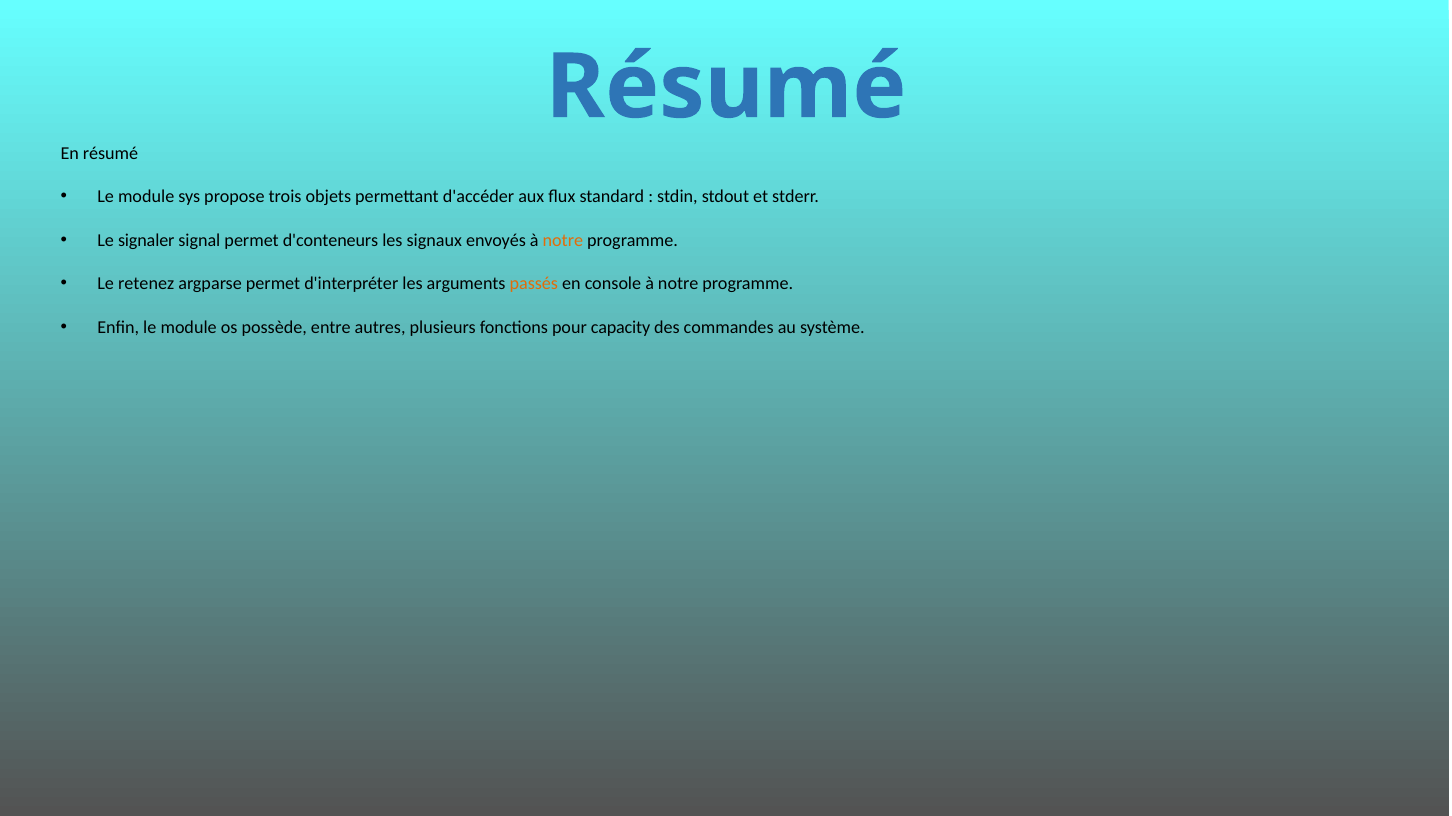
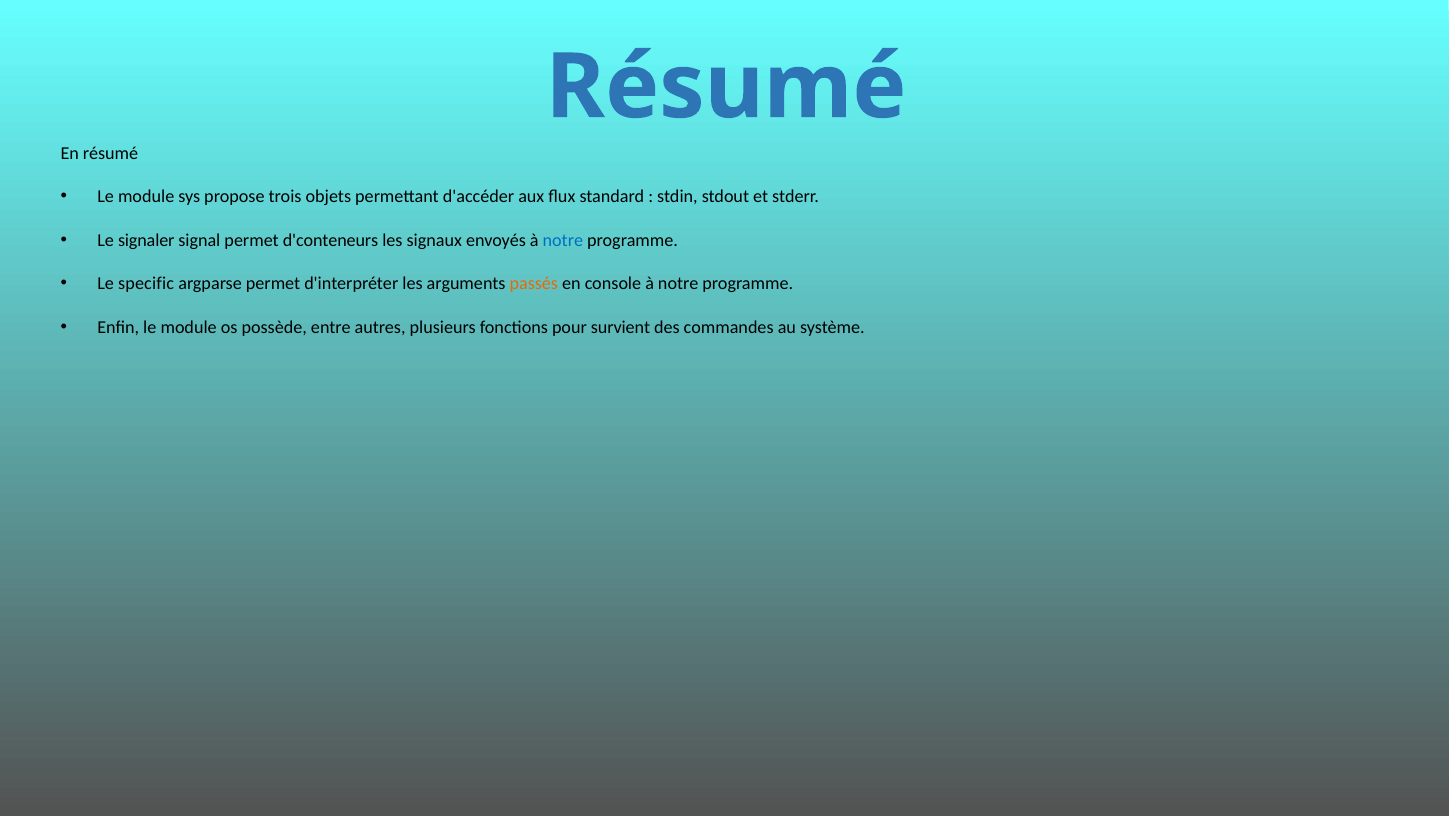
notre colour: orange -> blue (563, 240)
retenez: retenez -> specific (146, 284)
capacity: capacity -> survient (621, 328)
